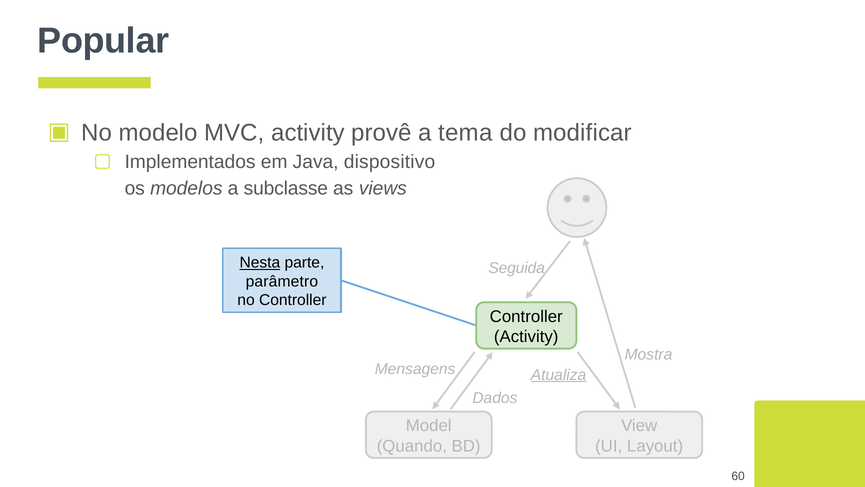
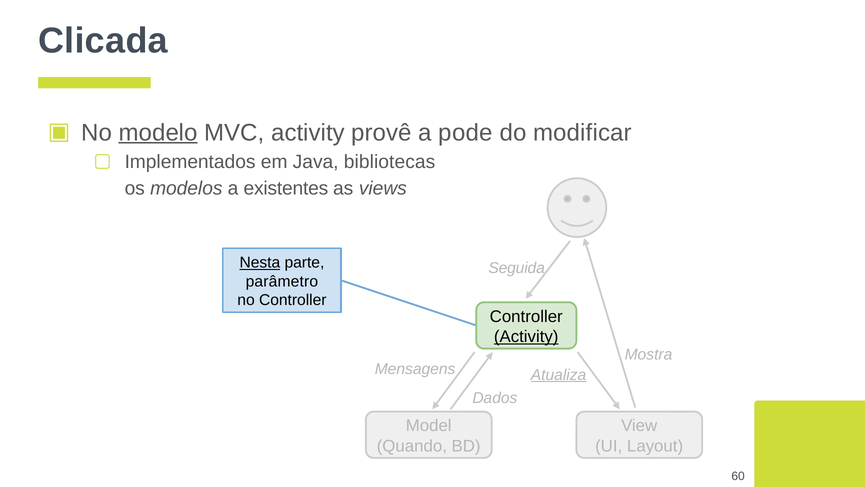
Popular: Popular -> Clicada (103, 41)
modelo underline: none -> present (158, 133)
tema: tema -> pode (466, 133)
dispositivo: dispositivo -> bibliotecas (390, 162)
subclasse: subclasse -> existentes (286, 188)
Activity underline: none -> present (526, 336)
